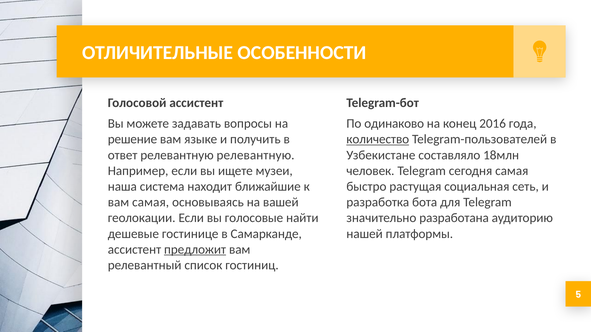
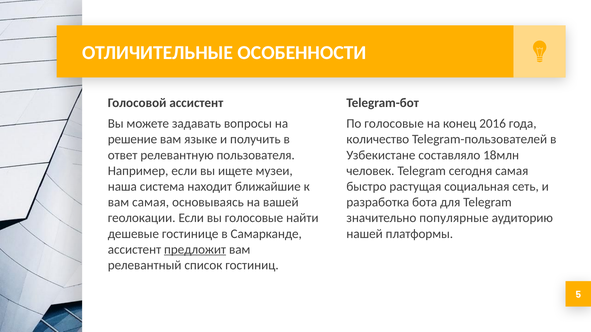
По одинаково: одинаково -> голосовые (394, 124)
количество underline: present -> none (378, 140)
релевантную релевантную: релевантную -> пользователя (256, 155)
разработана: разработана -> популярные (454, 218)
